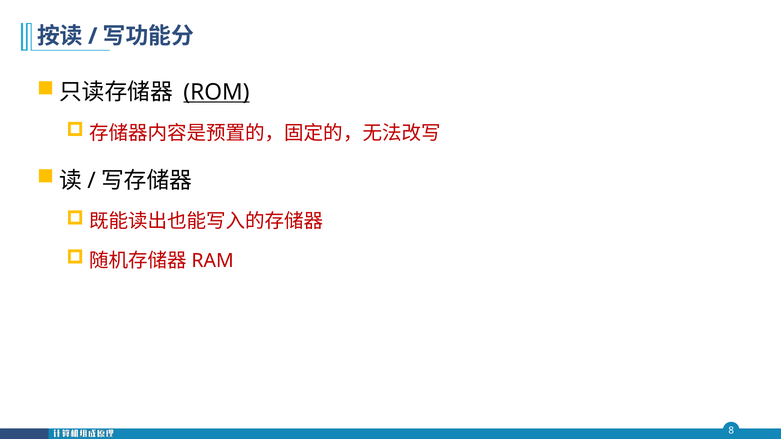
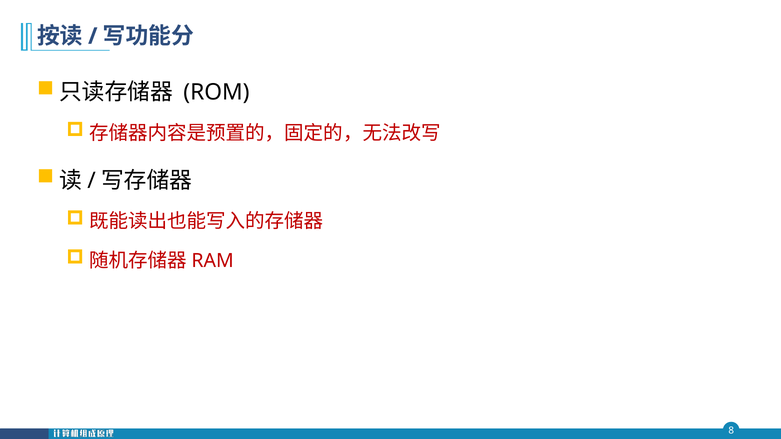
ROM underline: present -> none (216, 92)
